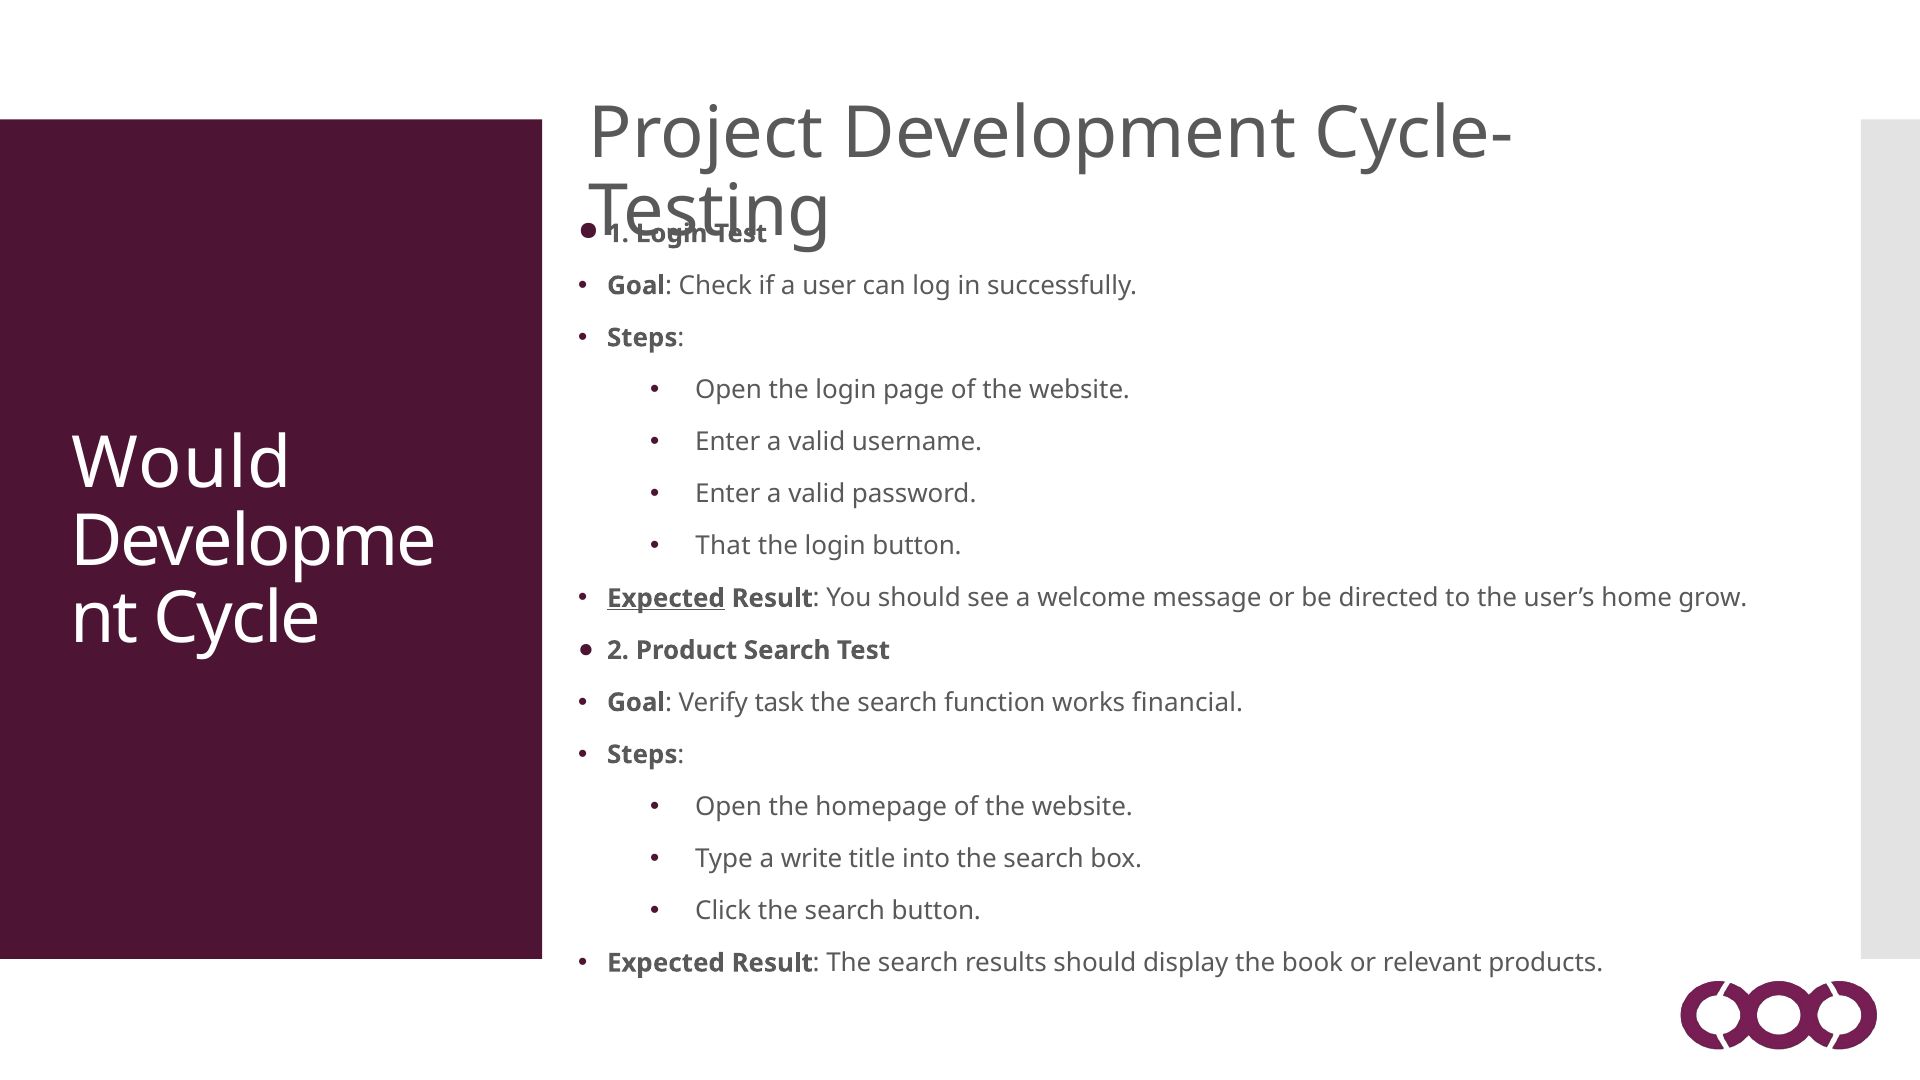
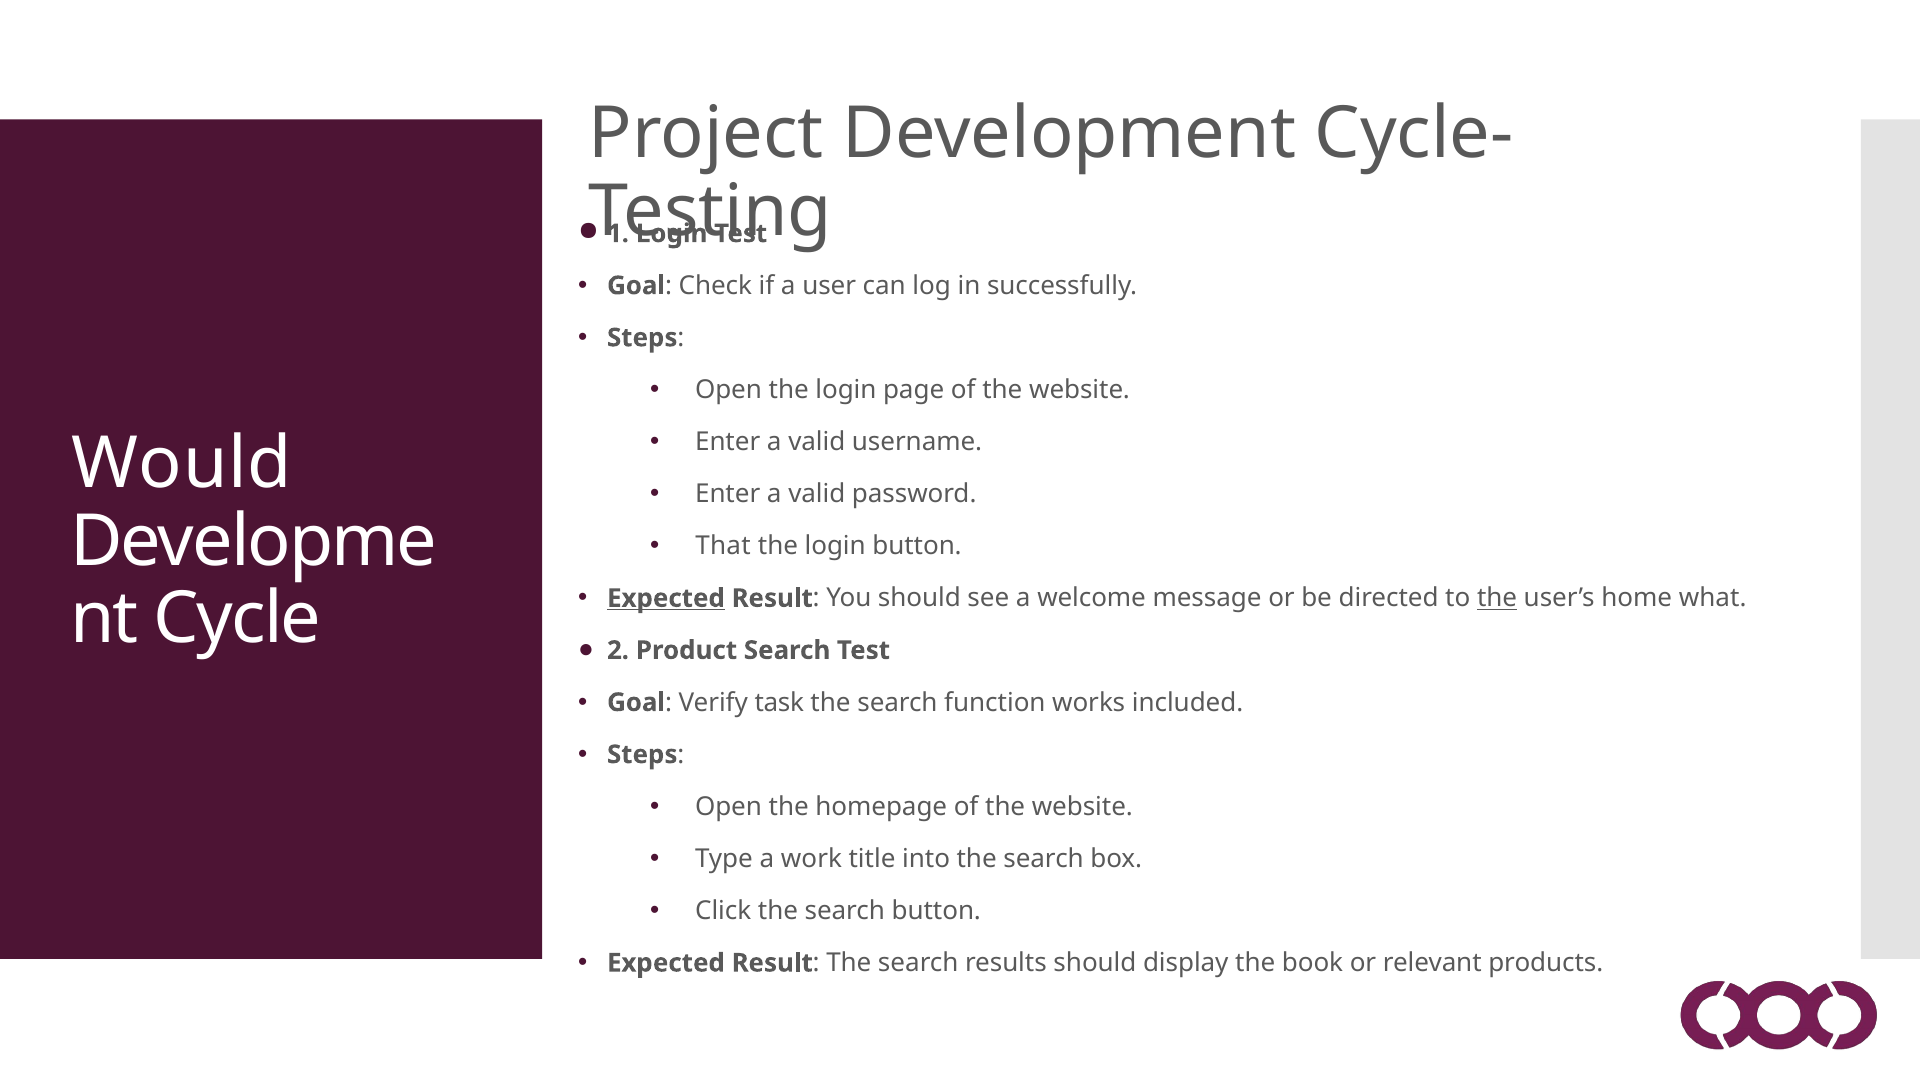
the underline: none -> present (1497, 598)
grow: grow -> what (1713, 598)
financial: financial -> included (1188, 702)
write: write -> work (811, 859)
